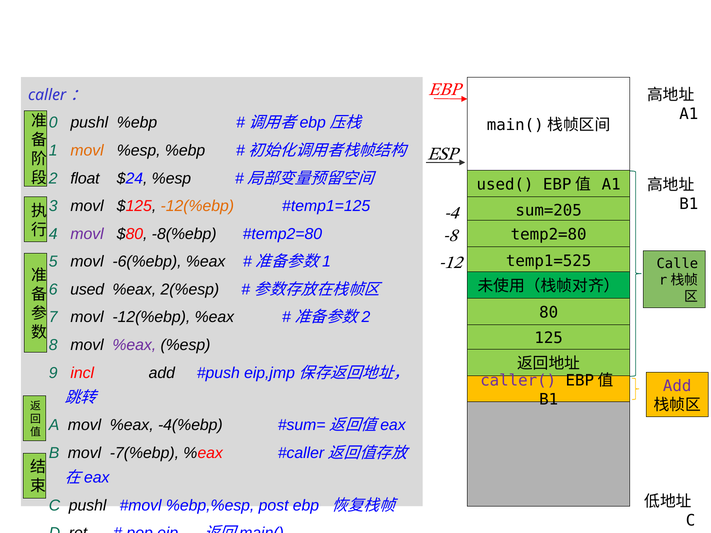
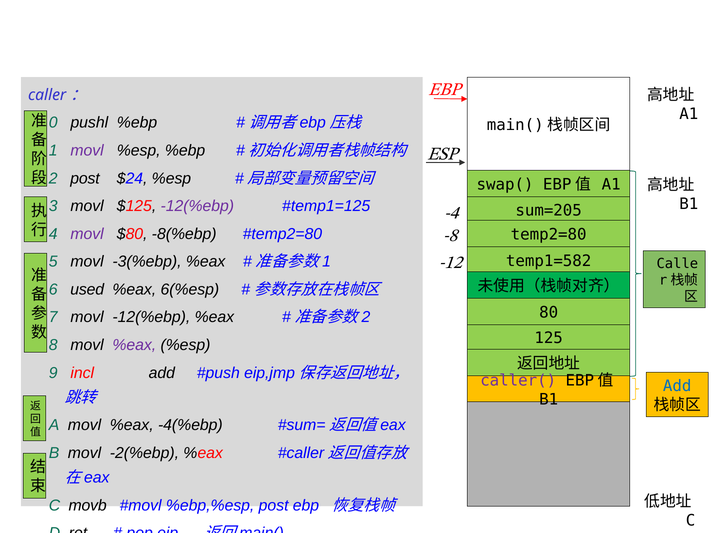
movl colour: orange -> purple (87, 151)
2 float: float -> post (85, 178)
used(: used( -> swap( (505, 185)
-12(%ebp colour: orange -> purple (197, 206)
temp1=525: temp1=525 -> temp1=582 (549, 261)
-6(%ebp: -6(%ebp -> -3(%ebp (147, 262)
2(%esp: 2(%esp -> 6(%esp (190, 290)
Add colour: purple -> blue (677, 386)
-7(%ebp: -7(%ebp -> -2(%ebp (144, 453)
C pushl: pushl -> movb (88, 506)
